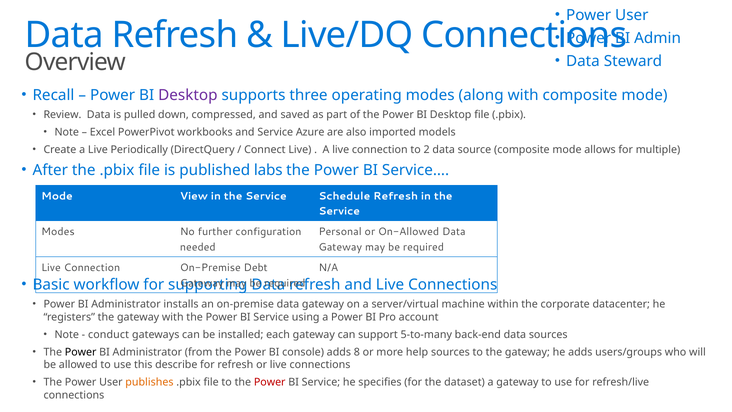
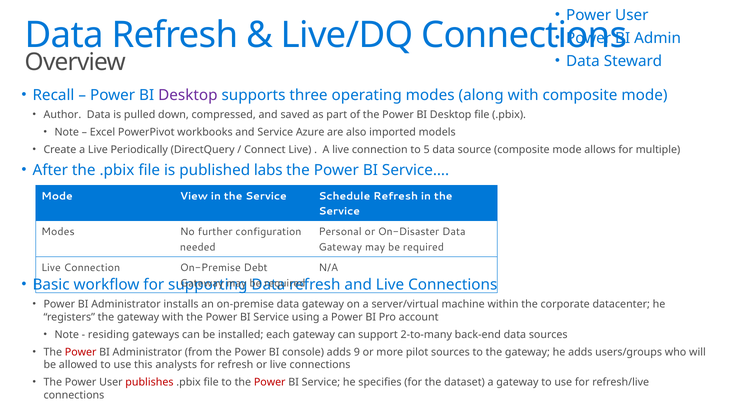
Review: Review -> Author (62, 115)
2: 2 -> 5 (427, 150)
On-Allowed: On-Allowed -> On-Disaster (409, 232)
conduct: conduct -> residing (109, 334)
5-to-many: 5-to-many -> 2-to-many (426, 334)
Power colour: black -> red (81, 352)
8: 8 -> 9 (357, 352)
help: help -> pilot (417, 352)
describe: describe -> analysts (176, 365)
publishes colour: orange -> red (149, 382)
